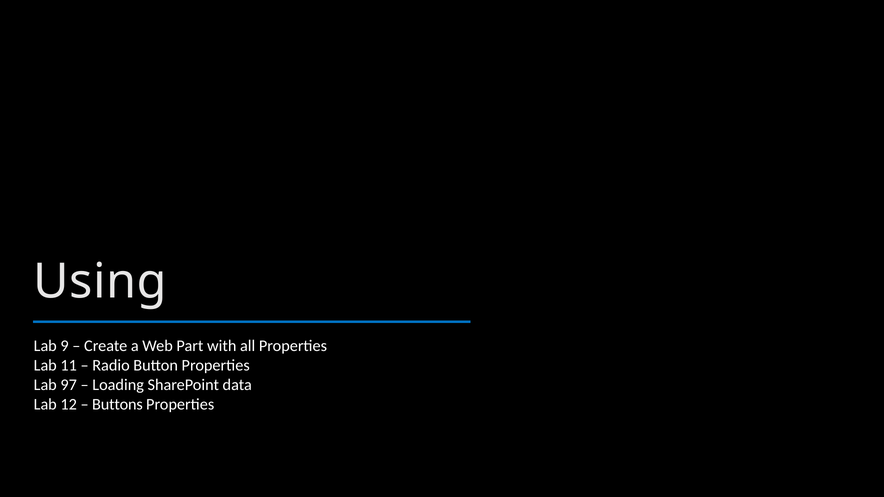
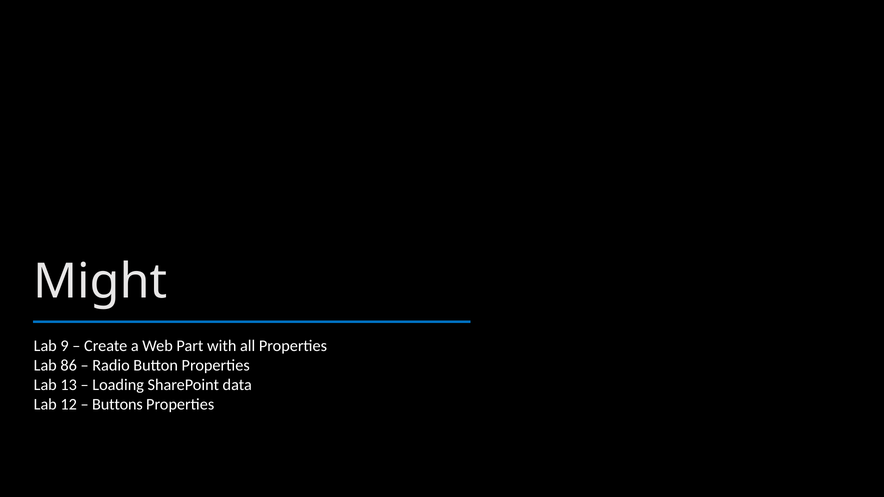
Using: Using -> Might (100, 282)
11: 11 -> 86 (69, 366)
97: 97 -> 13 (69, 385)
